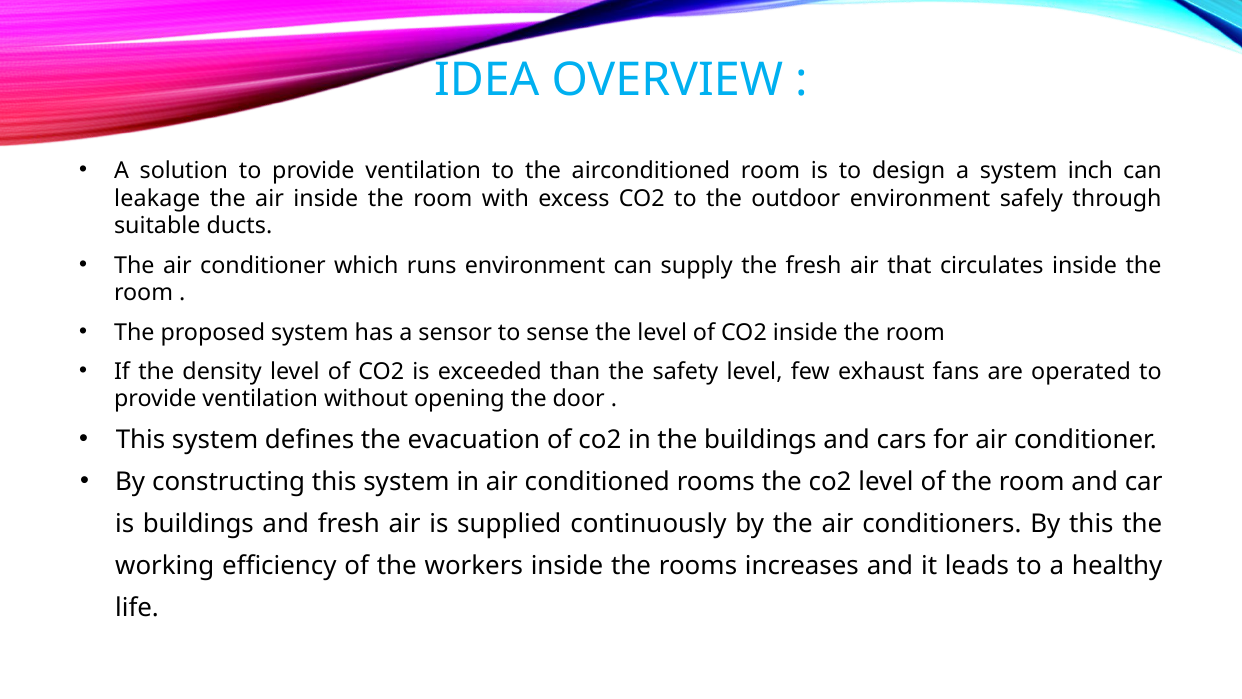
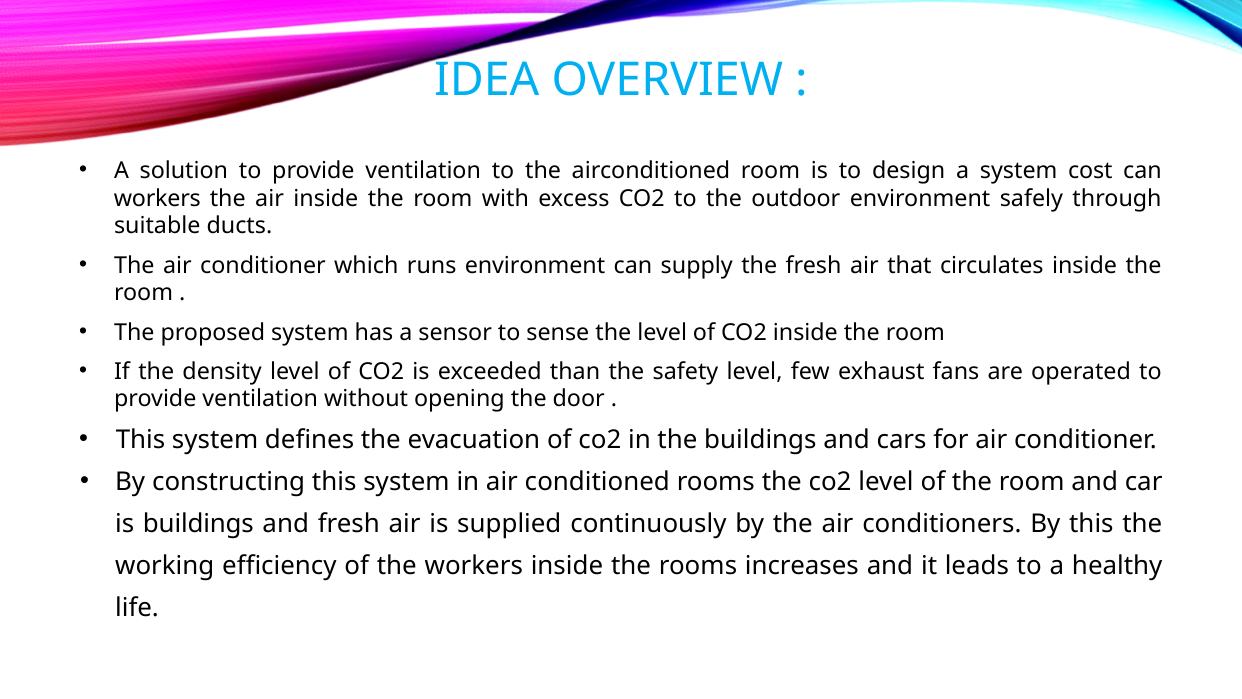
inch: inch -> cost (1090, 171)
leakage: leakage -> workers (157, 198)
